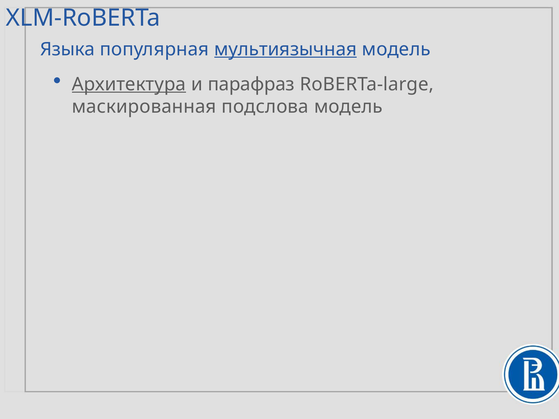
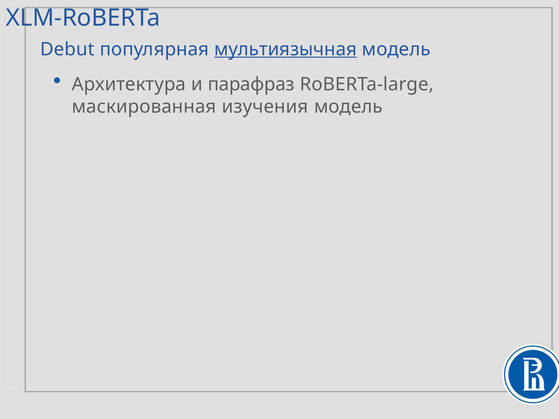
Языка: Языка -> Debut (67, 49)
Архитектура underline: present -> none (129, 84)
подслова: подслова -> изучения (265, 107)
